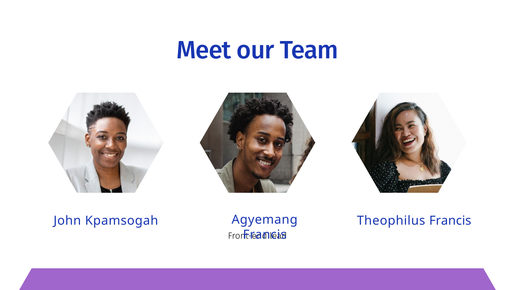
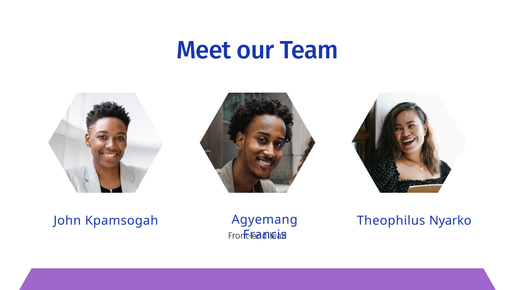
Theophilus Francis: Francis -> Nyarko (450, 220)
